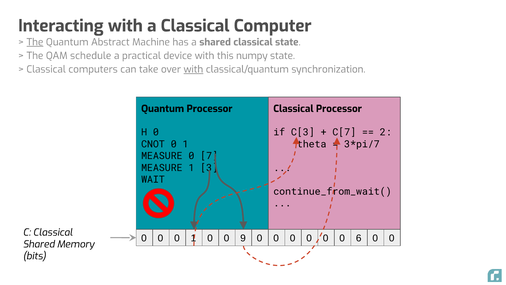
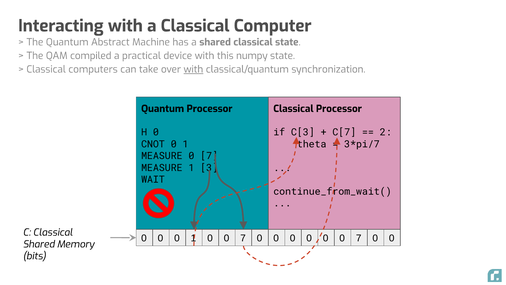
The underline: present -> none (35, 42)
schedule: schedule -> compiled (91, 56)
1 9: 9 -> 7 (243, 238)
0 0 6: 6 -> 7 (359, 238)
